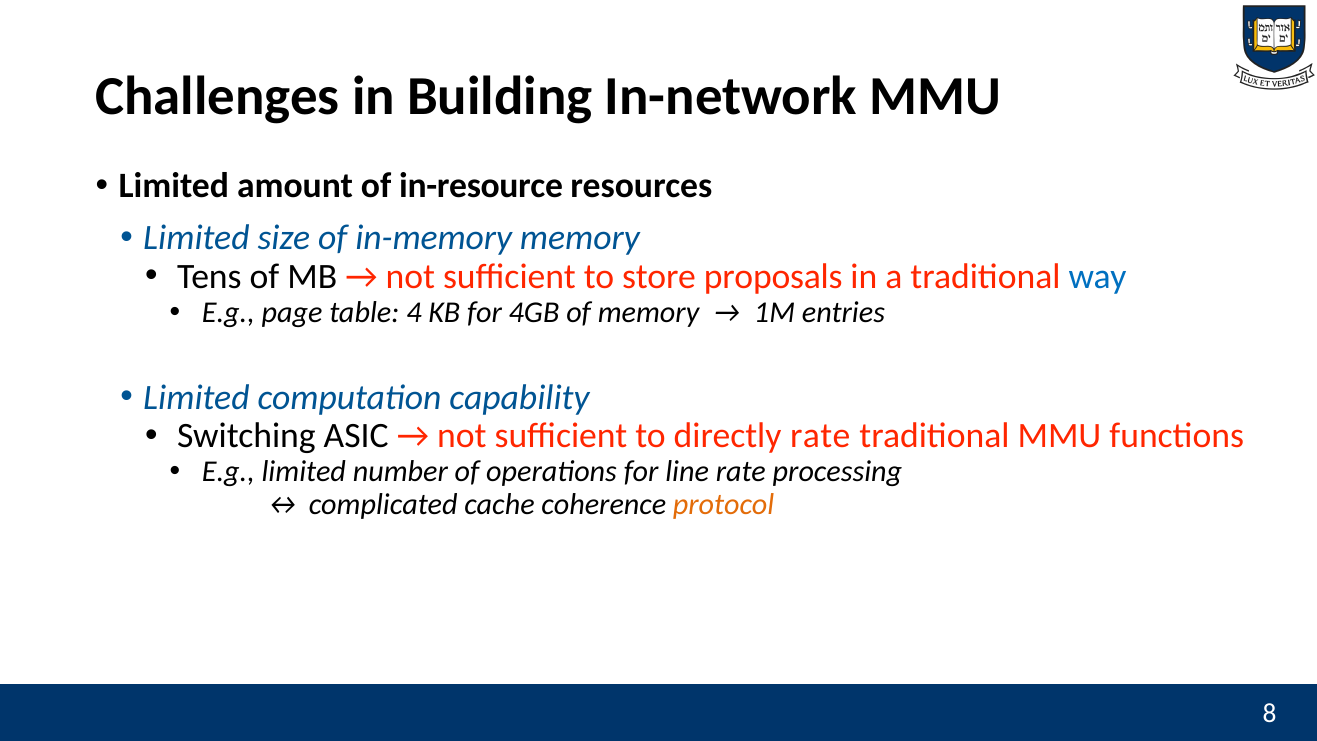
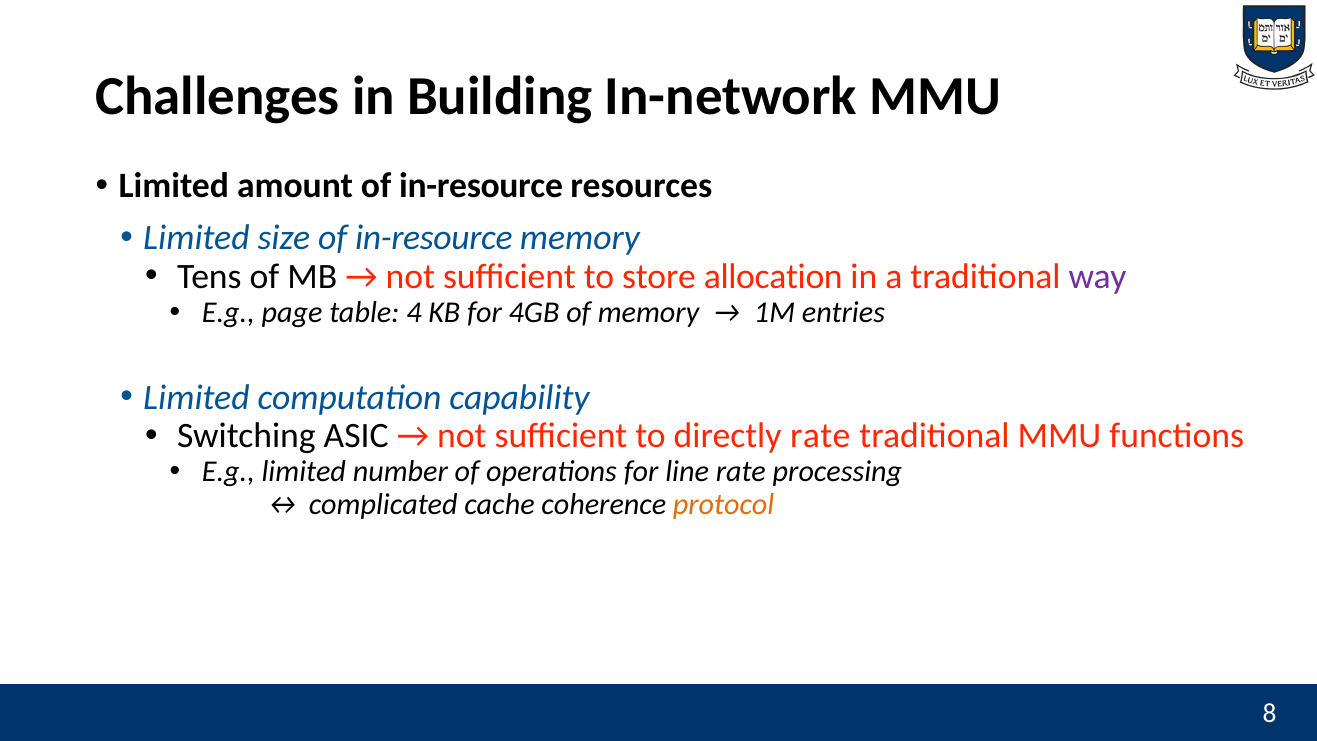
size of in-memory: in-memory -> in-resource (434, 238)
proposals: proposals -> allocation (773, 277)
way colour: blue -> purple (1098, 277)
